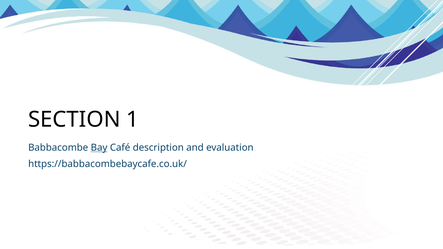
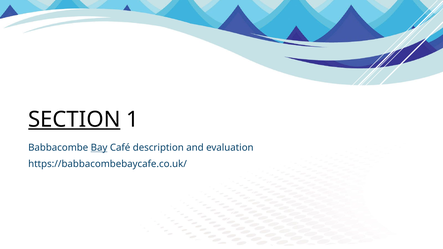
SECTION underline: none -> present (74, 119)
